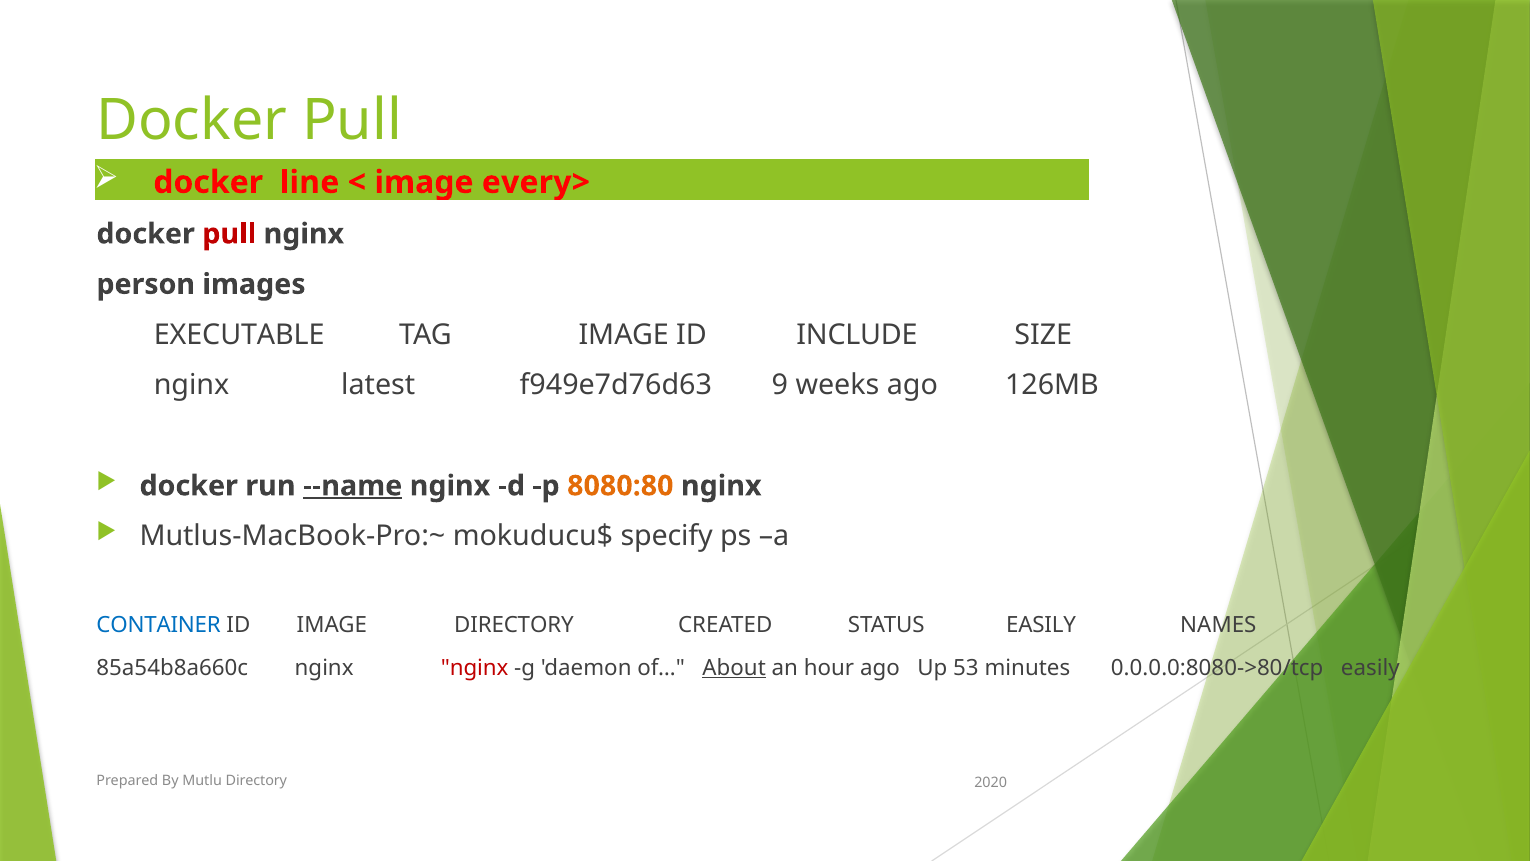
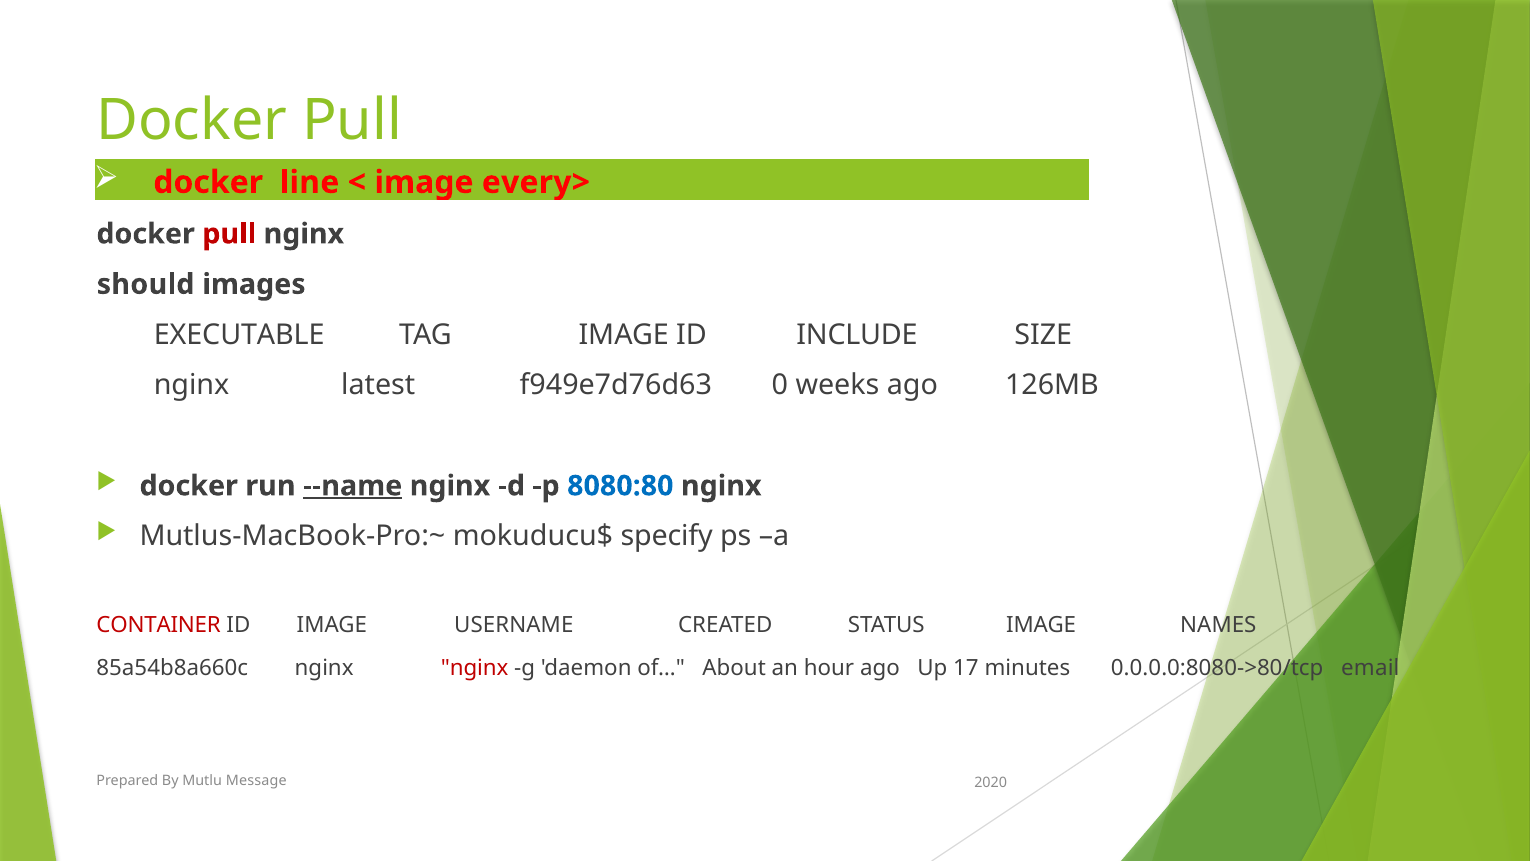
person: person -> should (146, 284)
9: 9 -> 0 (780, 385)
8080:80 colour: orange -> blue (620, 486)
CONTAINER colour: blue -> red (159, 625)
IMAGE DIRECTORY: DIRECTORY -> USERNAME (514, 625)
STATUS EASILY: EASILY -> IMAGE (1041, 625)
About underline: present -> none (734, 668)
53: 53 -> 17 (966, 668)
0.0.0.0:8080->80/tcp easily: easily -> email (1370, 668)
Mutlu Directory: Directory -> Message (256, 781)
